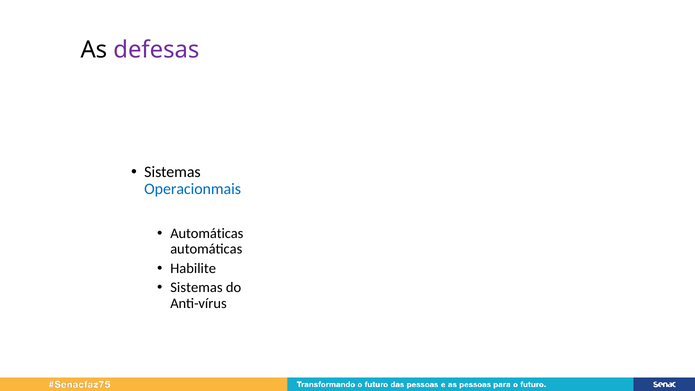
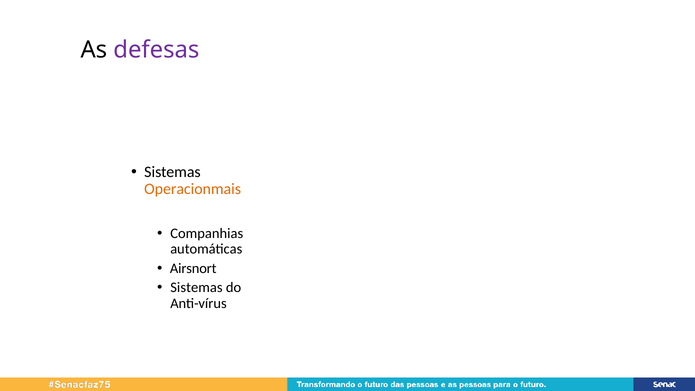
Operacionmais colour: blue -> orange (193, 189)
Automáticas: Automáticas -> Companhias (207, 233)
Habilite: Habilite -> Airsnort (193, 268)
